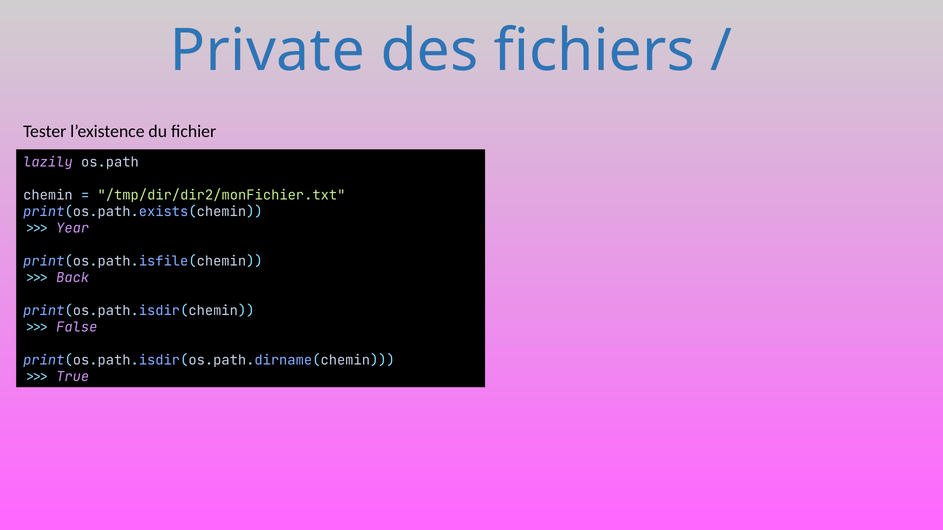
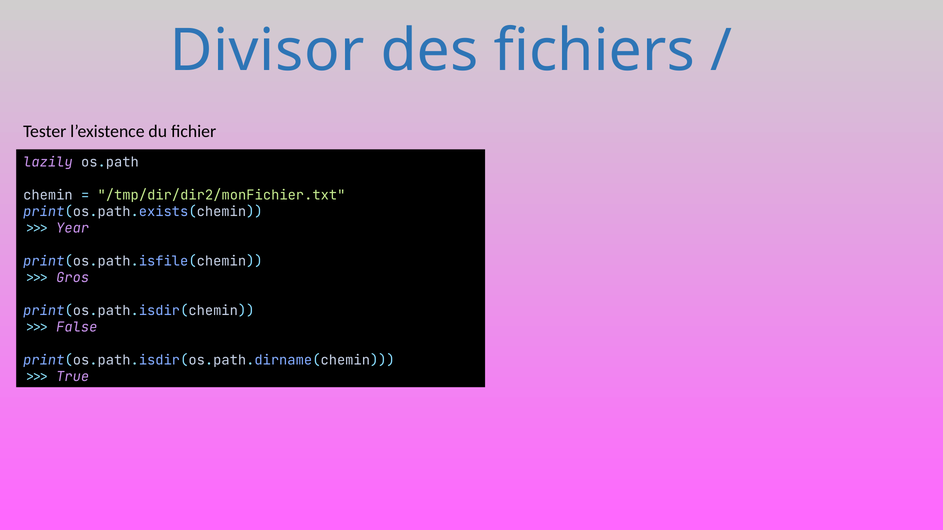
Private: Private -> Divisor (267, 51)
Back: Back -> Gros (73, 278)
